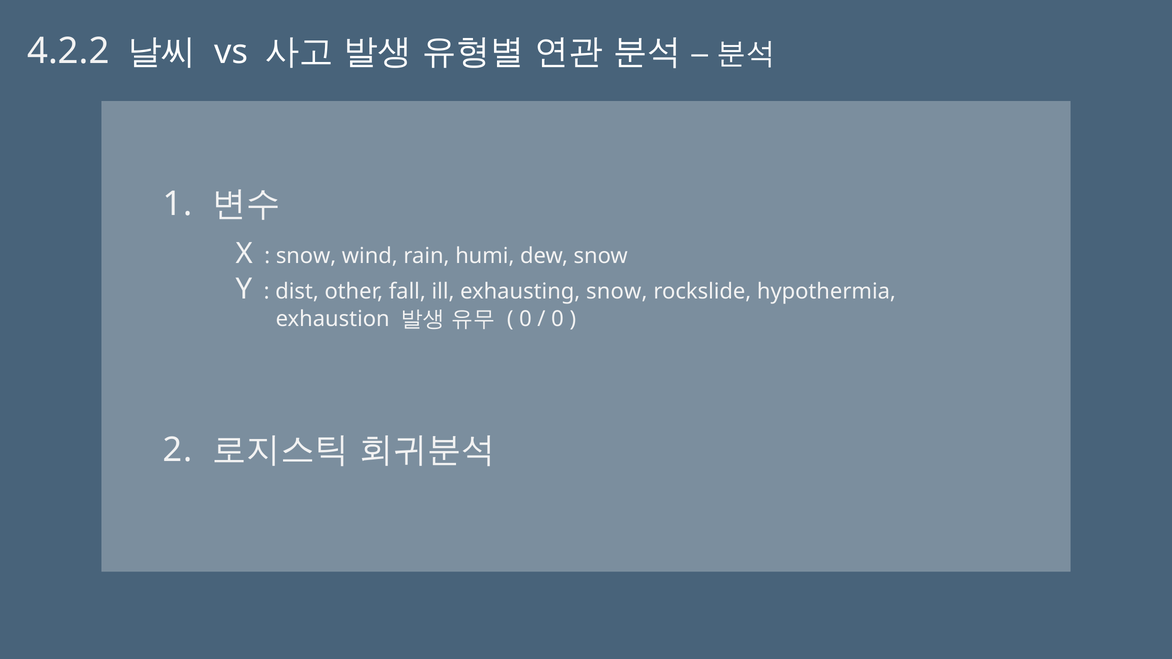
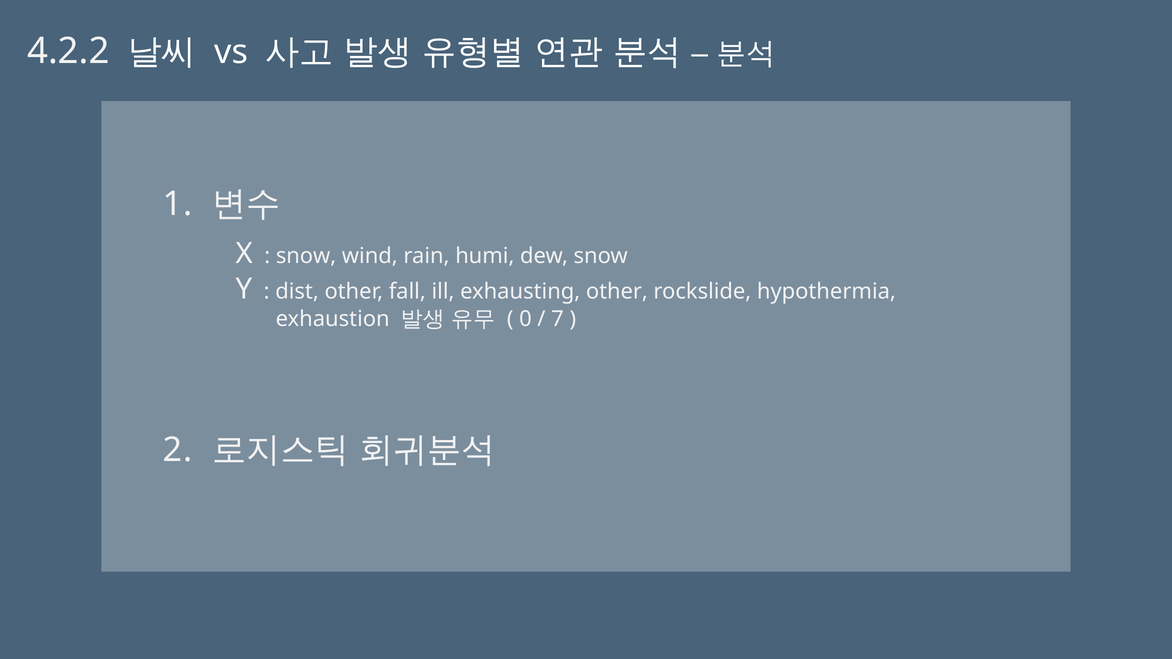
exhausting snow: snow -> other (617, 291)
0: 0 -> 7 (558, 319)
